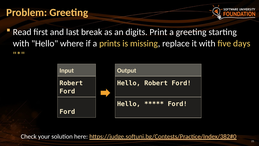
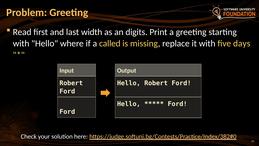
break: break -> width (92, 32)
prints: prints -> called (110, 43)
